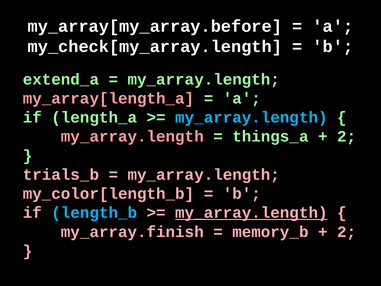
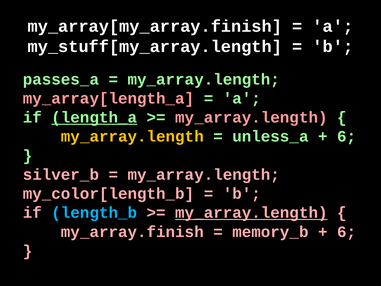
my_array[my_array.before: my_array[my_array.before -> my_array[my_array.finish (155, 26)
my_check[my_array.length: my_check[my_array.length -> my_stuff[my_array.length (155, 47)
extend_a: extend_a -> passes_a (61, 79)
length_a underline: none -> present (94, 117)
my_array.length colour: light blue -> pink (251, 117)
my_array.length colour: pink -> yellow (132, 136)
things_a: things_a -> unless_a (270, 136)
2: 2 -> 6 (347, 136)
trials_b: trials_b -> silver_b (61, 174)
2: 2 -> 6 (347, 232)
